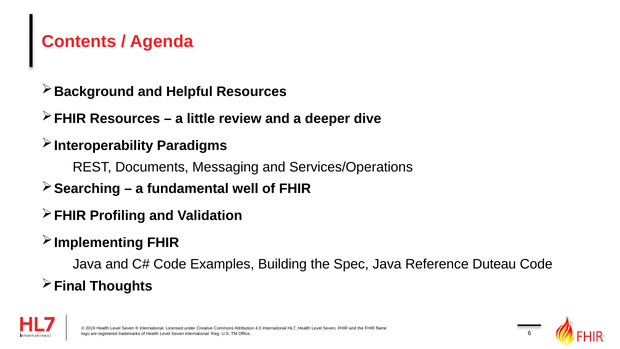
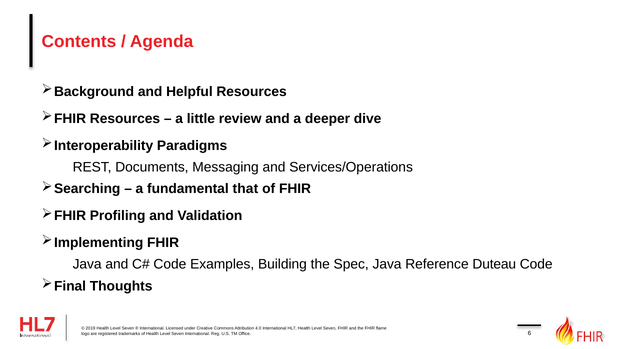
well: well -> that (245, 189)
